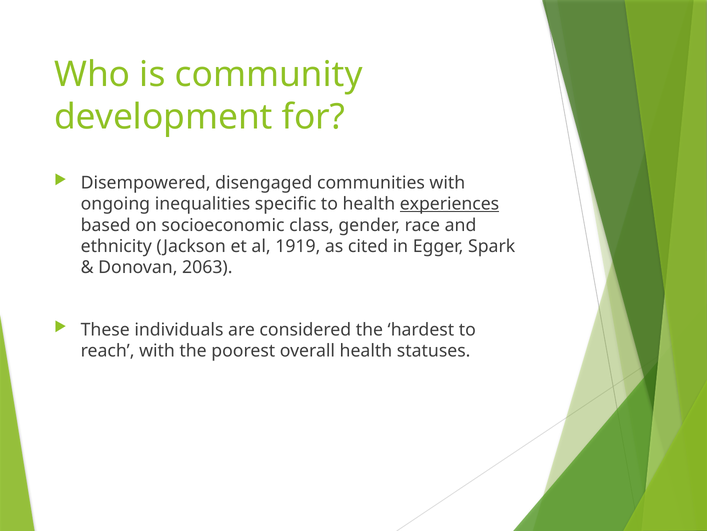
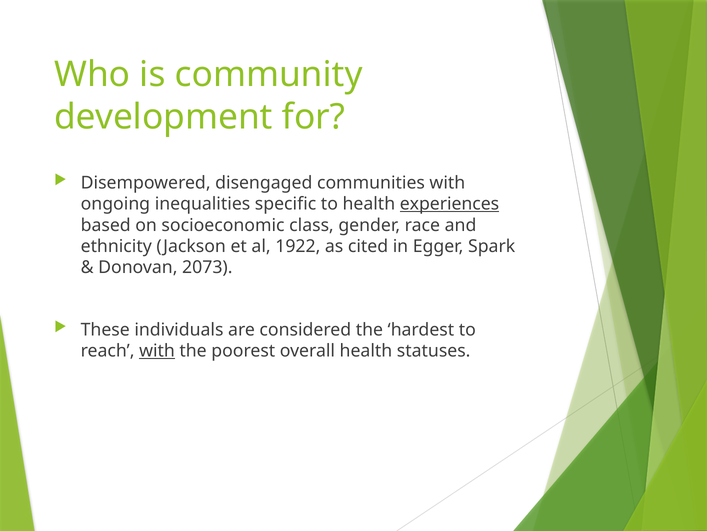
1919: 1919 -> 1922 (298, 246)
2063: 2063 -> 2073 (207, 267)
with underline: none -> present (157, 351)
